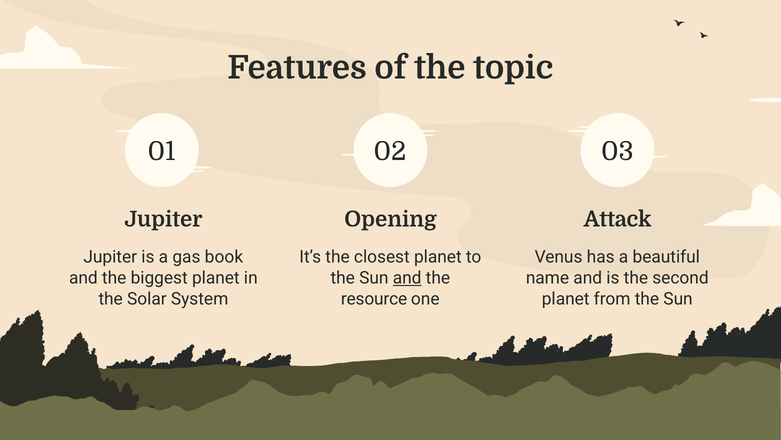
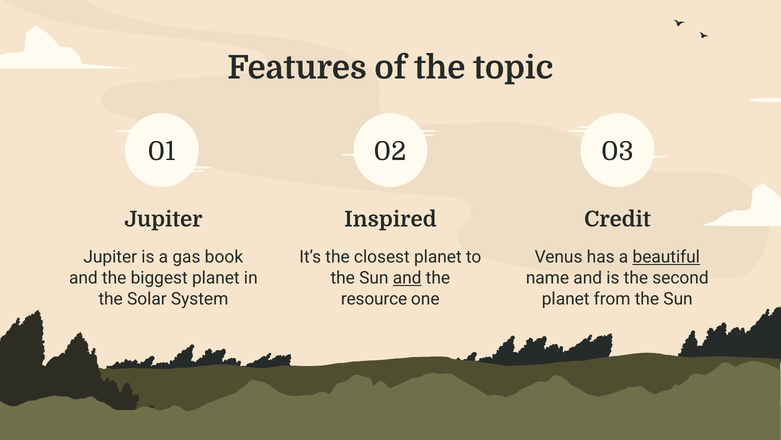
Opening: Opening -> Inspired (390, 219)
Attack: Attack -> Credit (617, 219)
beautiful underline: none -> present (666, 257)
